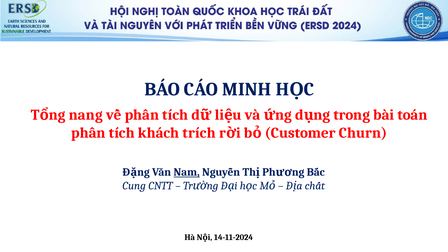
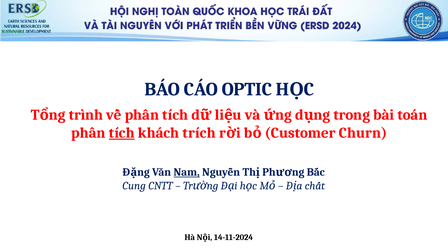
MINH: MINH -> OPTIC (247, 89)
nang: nang -> trình (86, 115)
tích underline: none -> present (122, 133)
